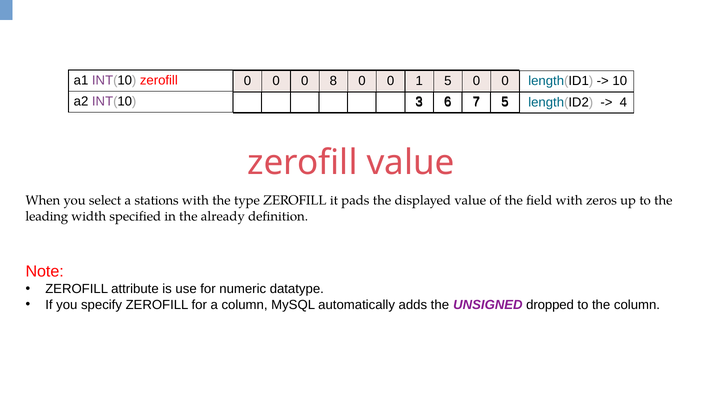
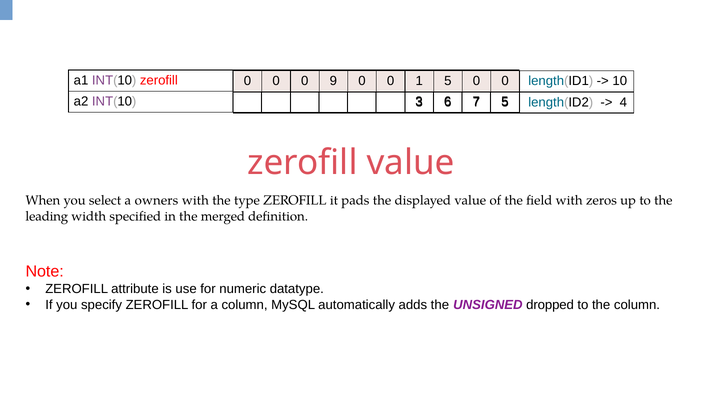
8: 8 -> 9 (333, 81)
stations: stations -> owners (156, 201)
already: already -> merged (223, 216)
